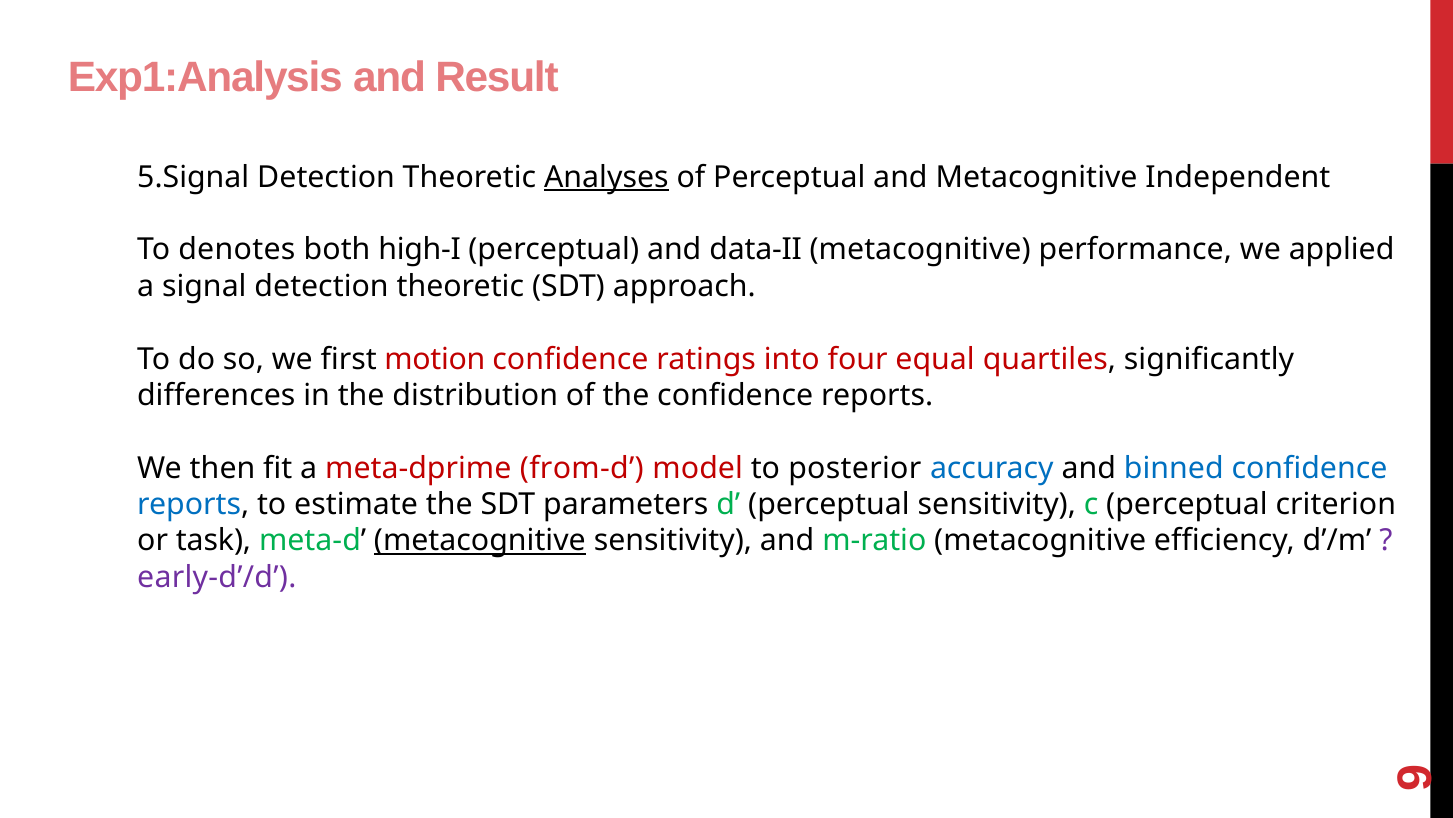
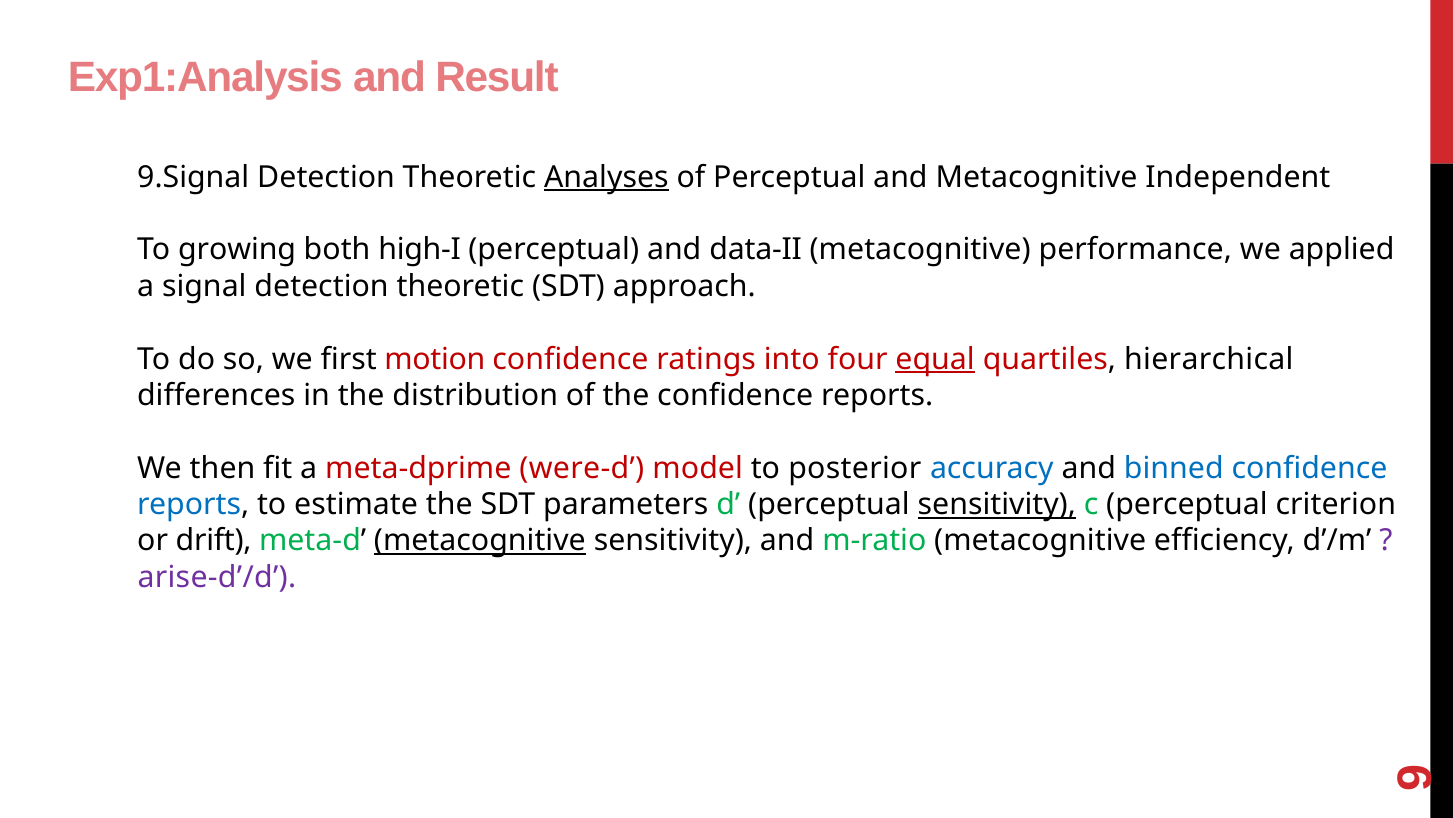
5.Signal: 5.Signal -> 9.Signal (193, 177)
denotes: denotes -> growing (237, 250)
equal underline: none -> present (935, 359)
significantly: significantly -> hierarchical (1209, 359)
from-d: from-d -> were-d (582, 468)
sensitivity underline: none -> present (997, 504)
task: task -> drift (214, 540)
early-d’/d: early-d’/d -> arise-d’/d (217, 577)
